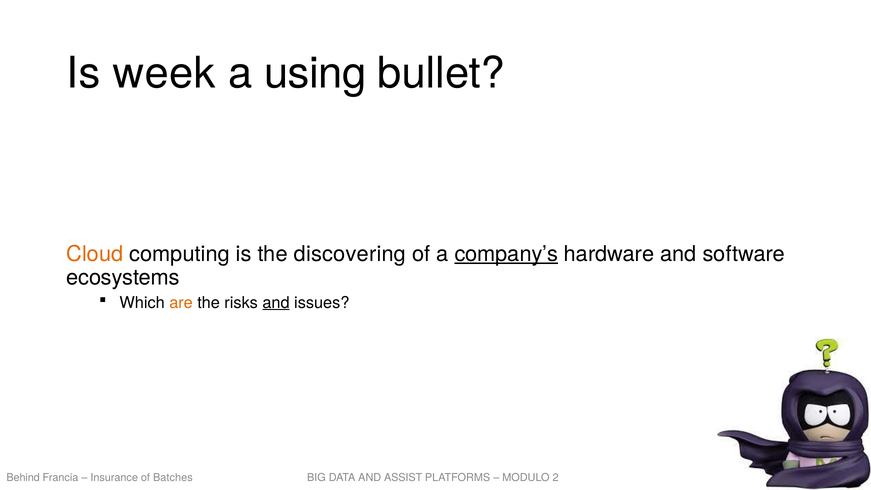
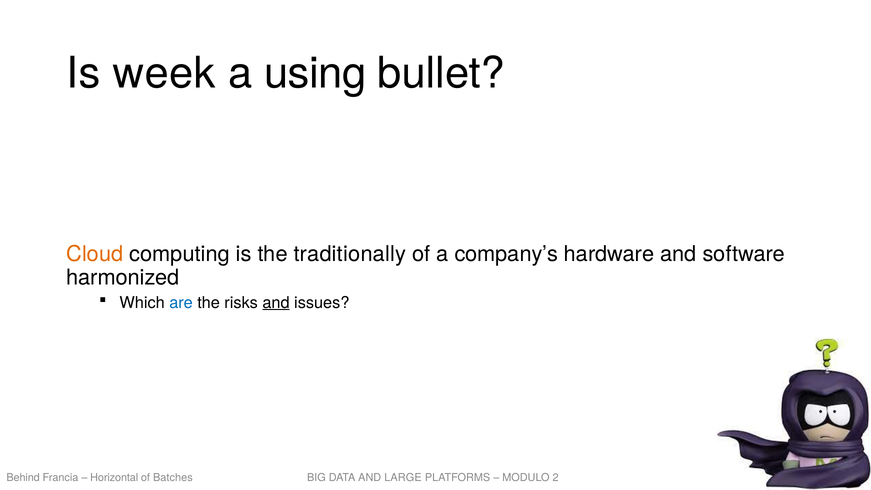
discovering: discovering -> traditionally (350, 254)
company’s underline: present -> none (506, 254)
ecosystems: ecosystems -> harmonized (123, 277)
are colour: orange -> blue (181, 303)
Insurance: Insurance -> Horizontal (114, 478)
ASSIST: ASSIST -> LARGE (403, 478)
